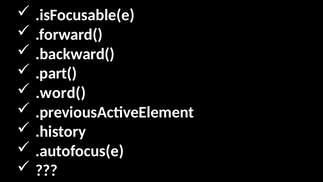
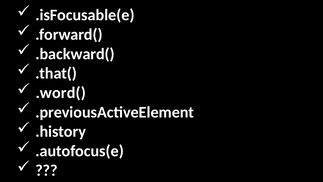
.part(: .part( -> .that( (56, 73)
